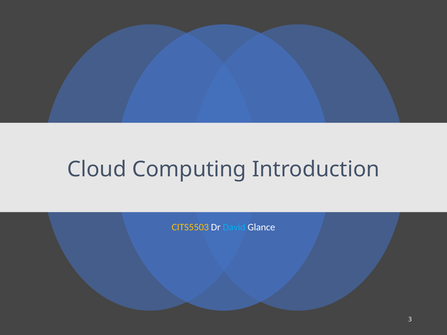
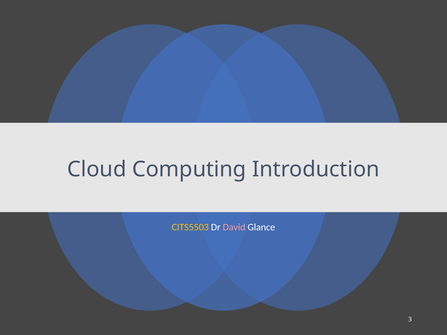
David colour: light blue -> pink (234, 227)
